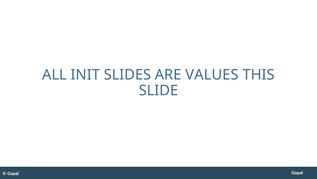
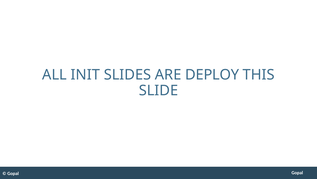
VALUES: VALUES -> DEPLOY (212, 75)
